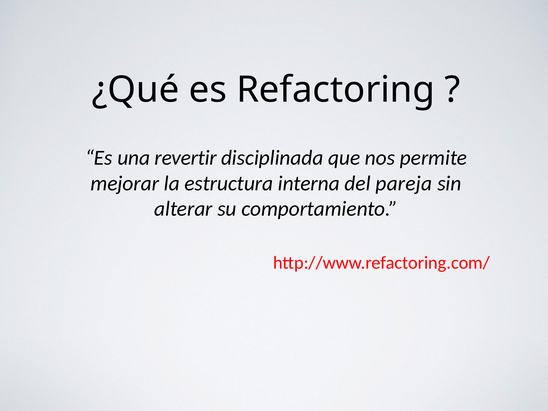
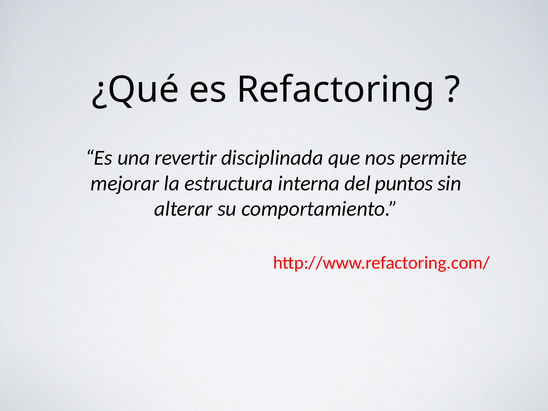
pareja: pareja -> puntos (404, 183)
